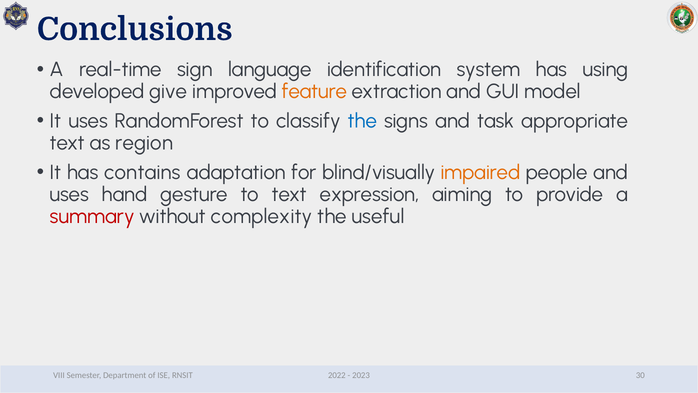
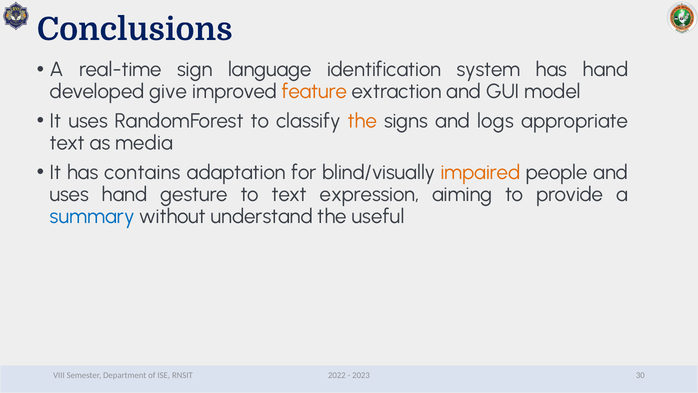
has using: using -> hand (606, 70)
the colour: blue -> orange (362, 121)
task: task -> logs (495, 121)
region: region -> media (144, 143)
summary colour: red -> blue (92, 216)
complexity: complexity -> understand (262, 216)
